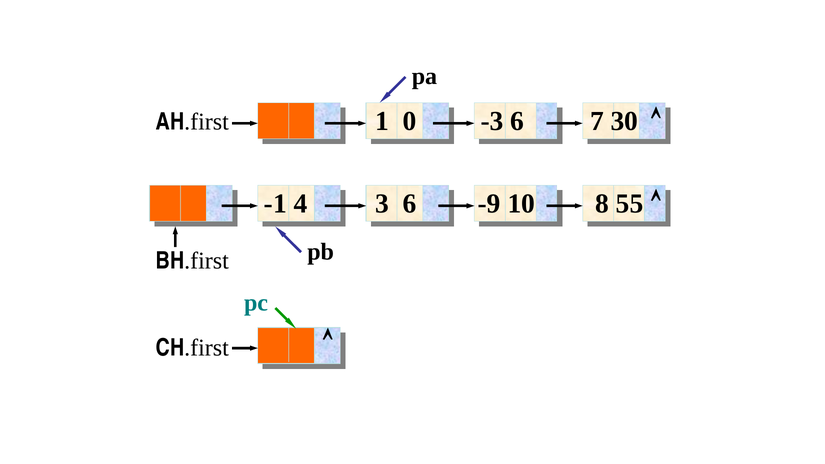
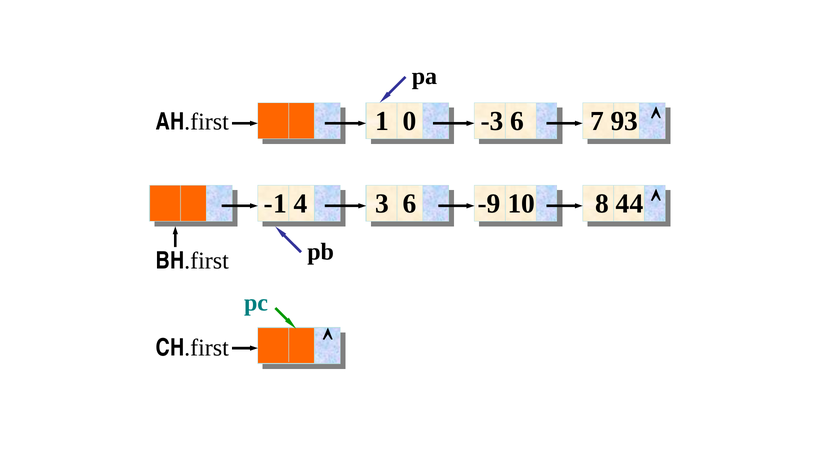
30: 30 -> 93 (624, 121)
55: 55 -> 44 (630, 204)
